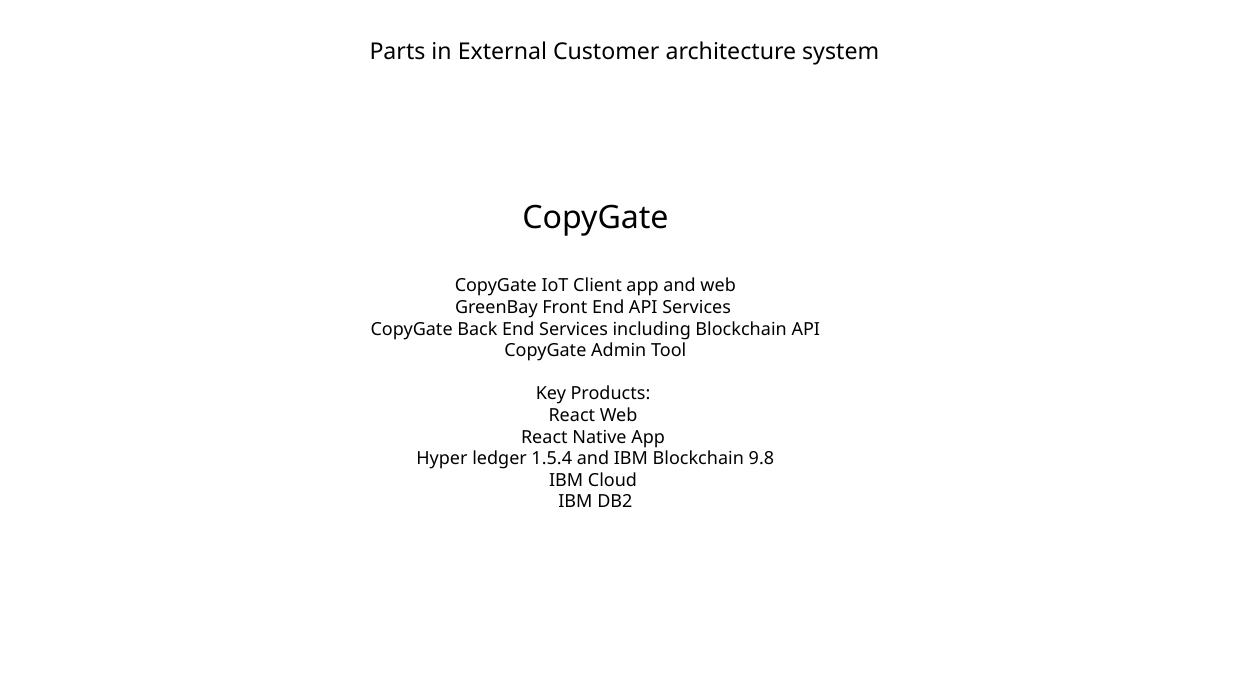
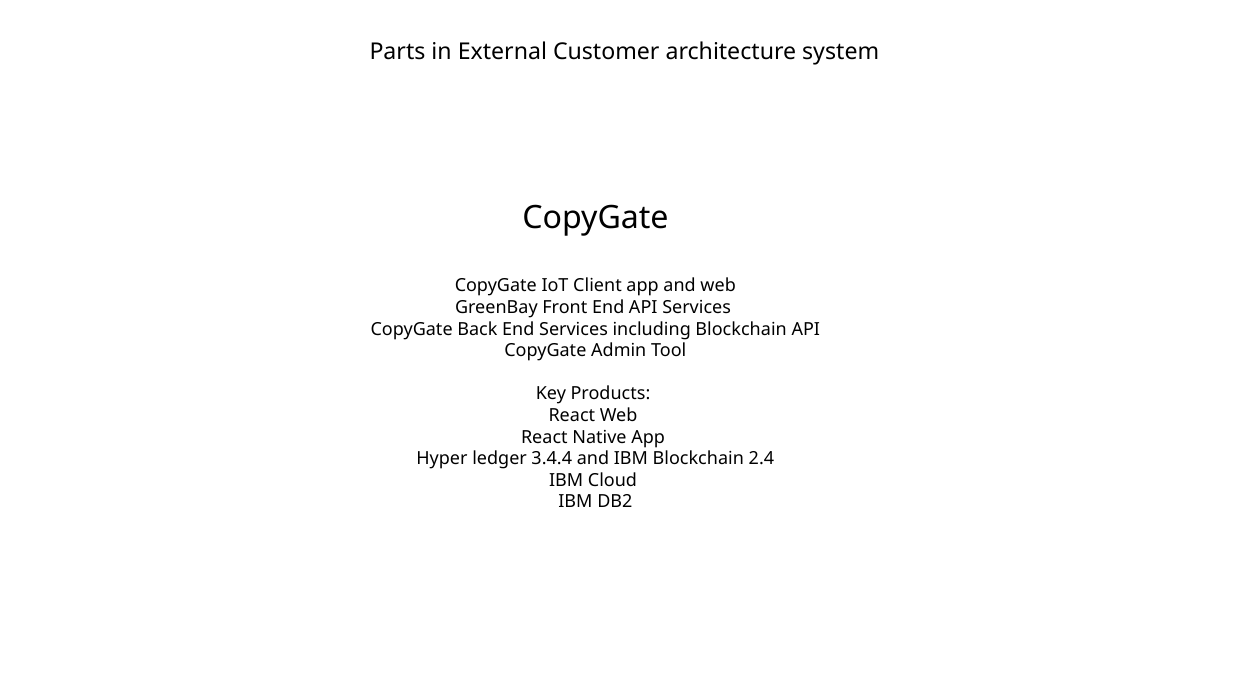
1.5.4: 1.5.4 -> 3.4.4 (552, 459)
9.8: 9.8 -> 2.4 (761, 459)
